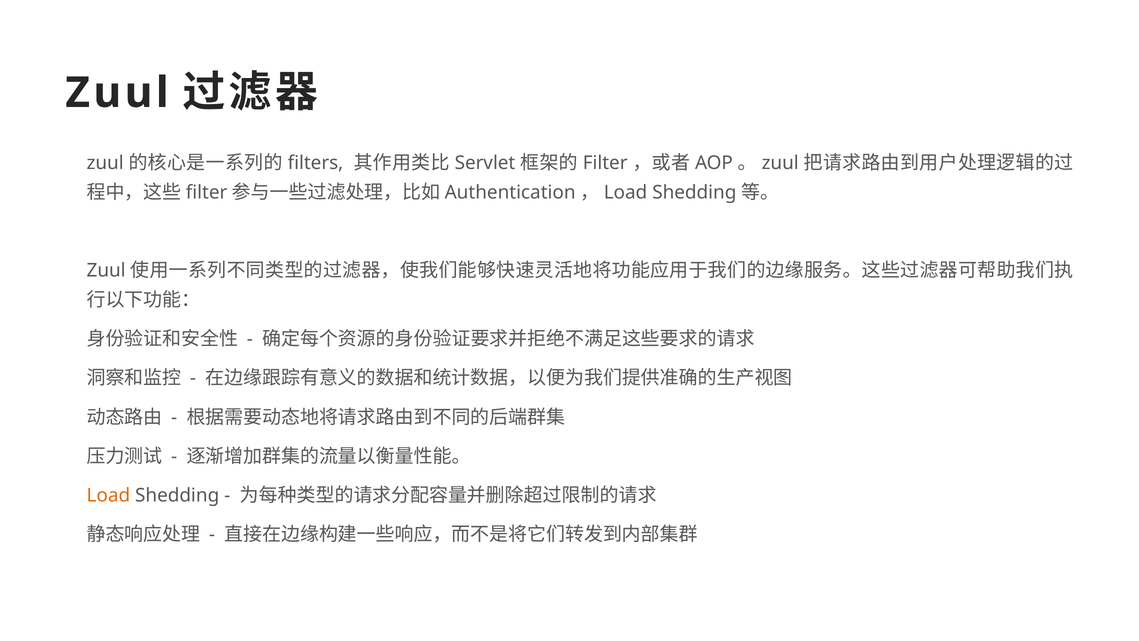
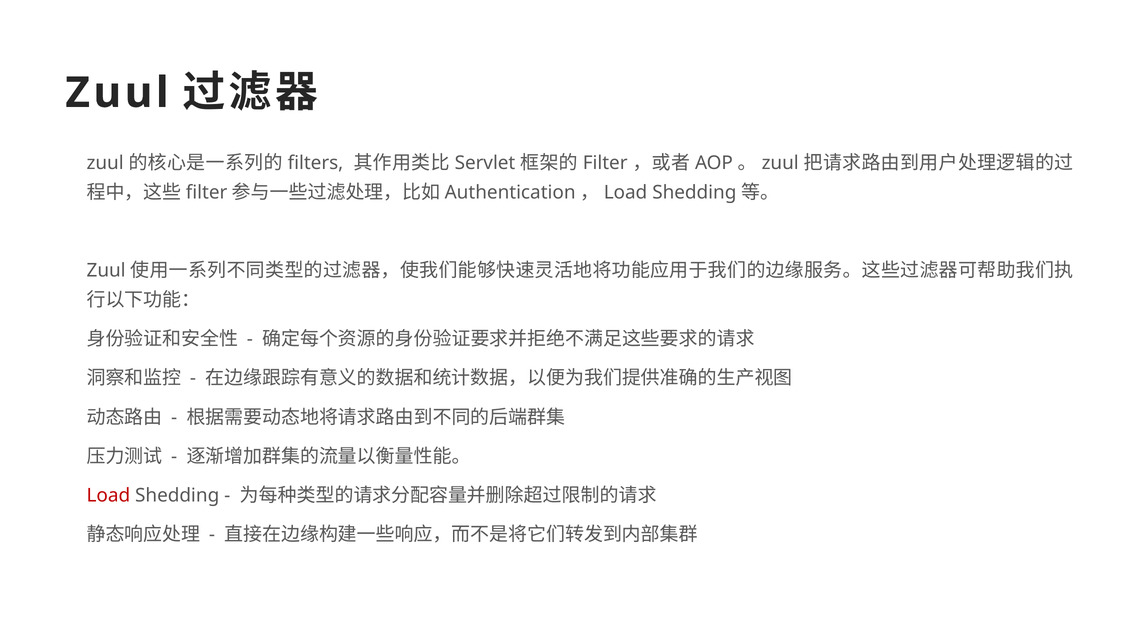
Load colour: orange -> red (108, 495)
